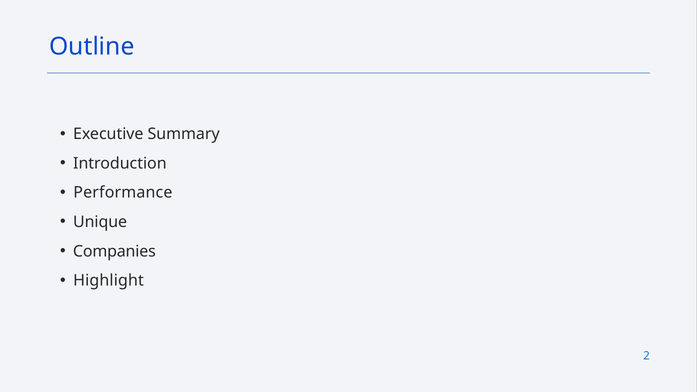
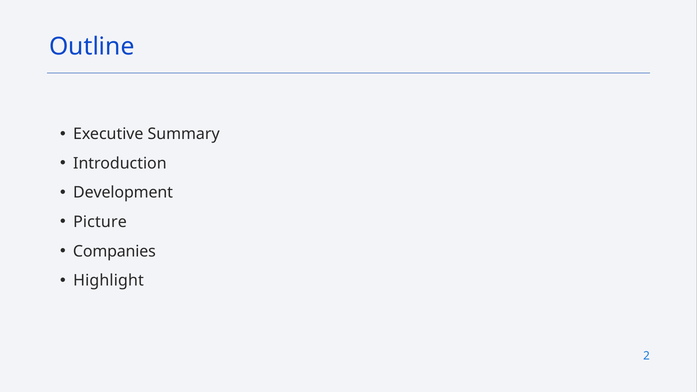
Performance: Performance -> Development (123, 193)
Unique: Unique -> Picture (100, 222)
